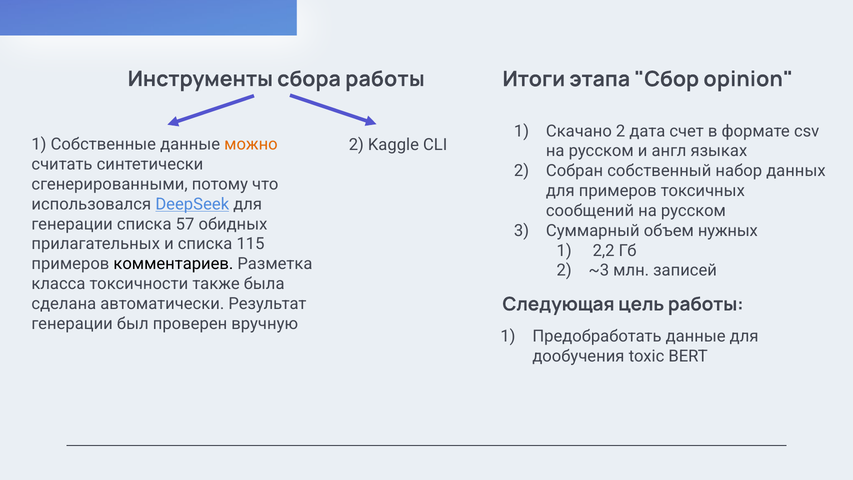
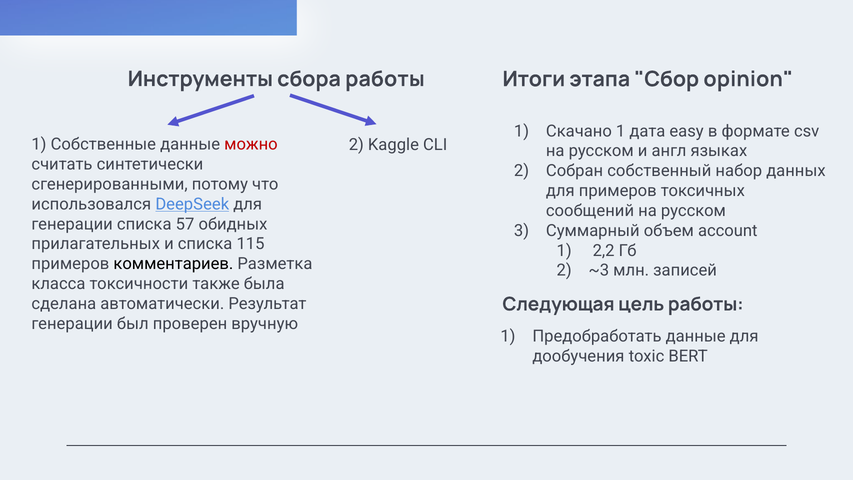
Скачано 2: 2 -> 1 (621, 131)
счет: счет -> easy (687, 131)
можно colour: orange -> red (251, 144)
нужных: нужных -> account (728, 231)
